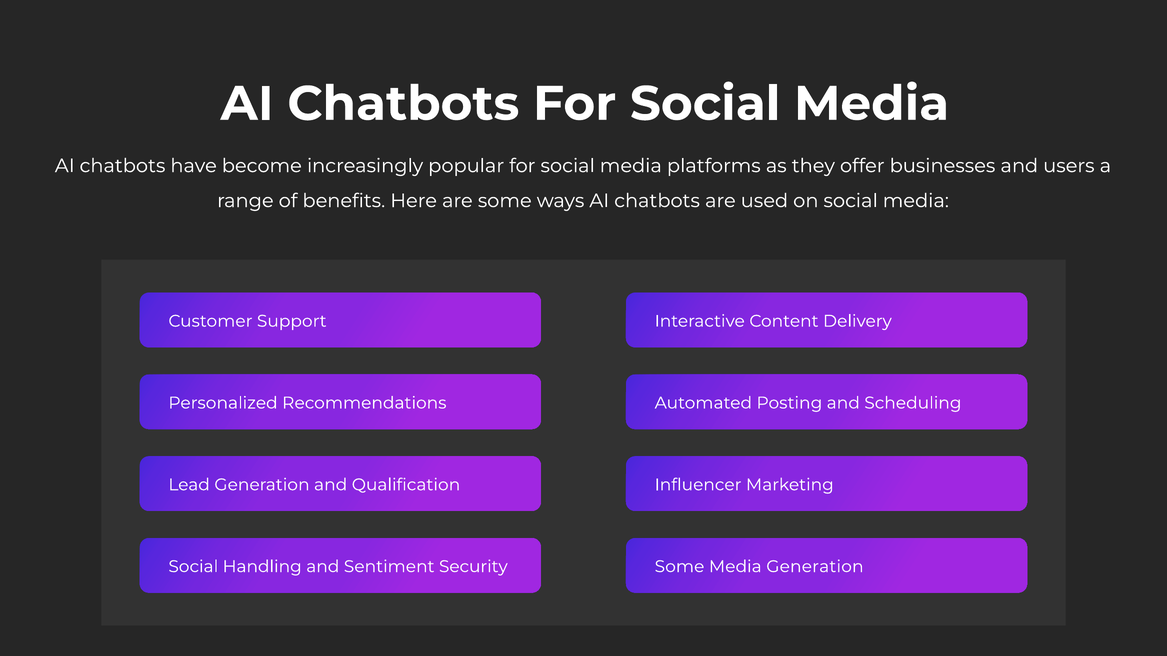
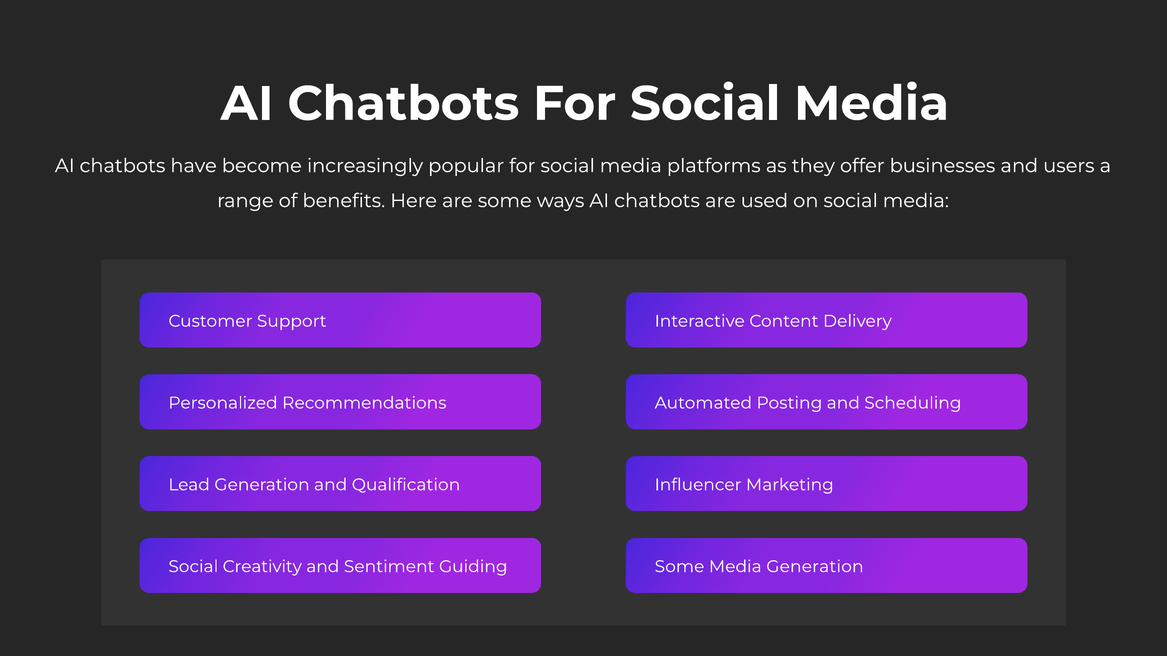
Handling: Handling -> Creativity (262, 567)
Security: Security -> Guiding (473, 567)
